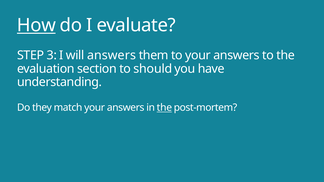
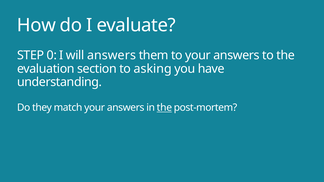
How underline: present -> none (36, 25)
3: 3 -> 0 (52, 55)
should: should -> asking (153, 69)
